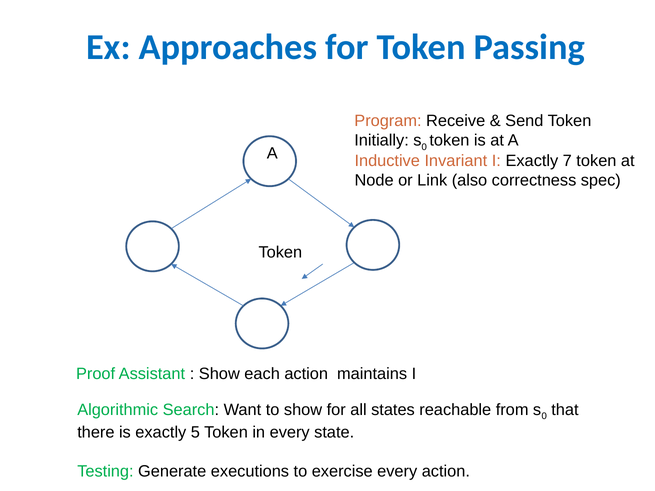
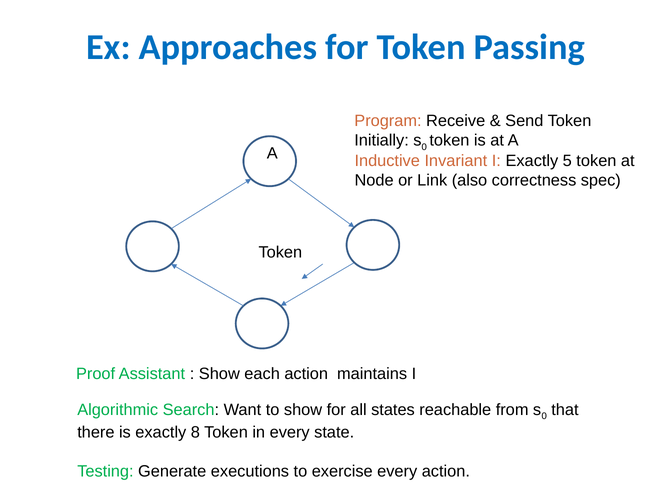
7: 7 -> 5 (567, 161)
5: 5 -> 8 (195, 432)
